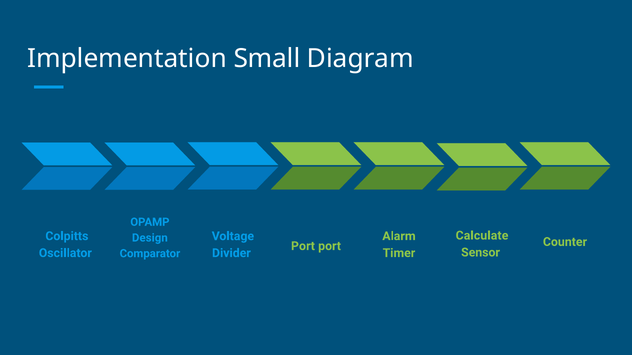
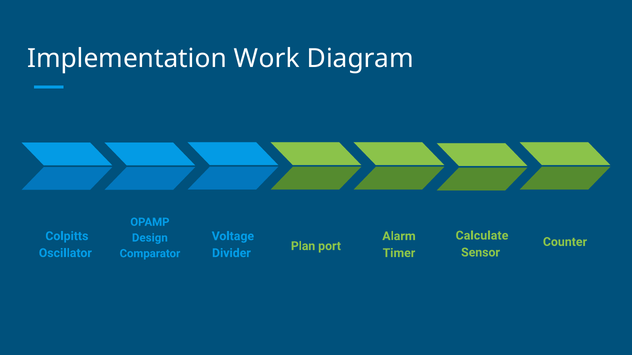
Small: Small -> Work (267, 59)
Port: Port -> Plan (303, 246)
